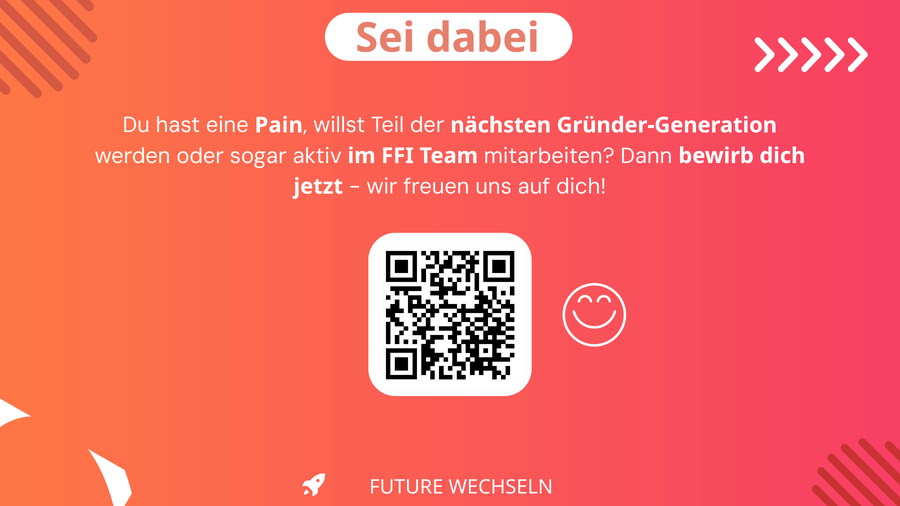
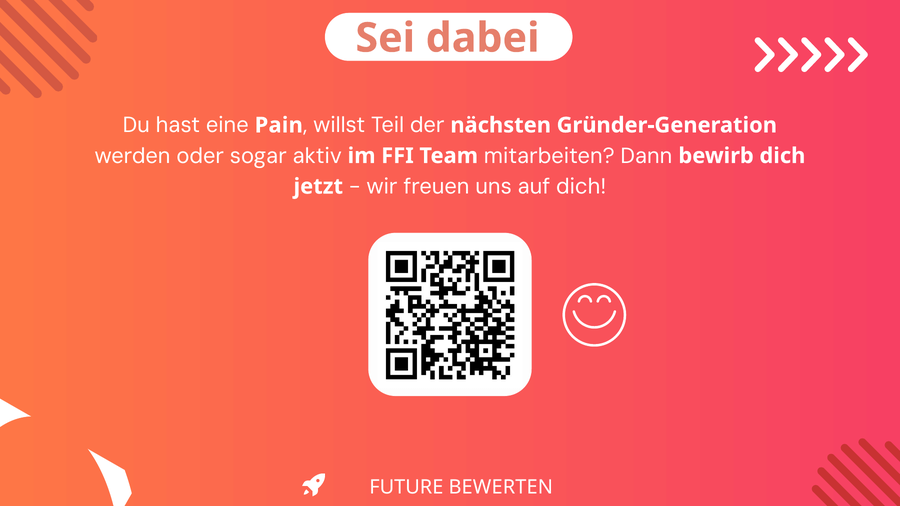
WECHSELN: WECHSELN -> BEWERTEN (501, 488)
